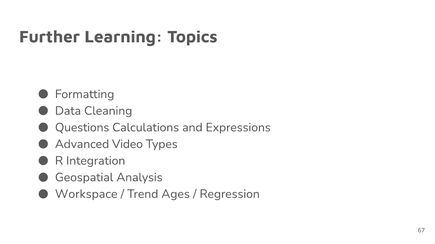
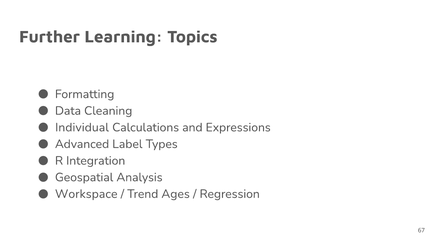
Questions: Questions -> Individual (82, 128)
Video: Video -> Label (127, 144)
